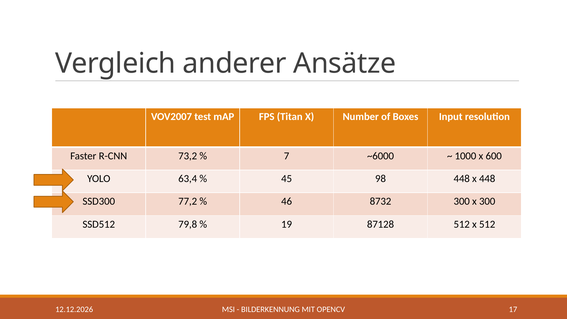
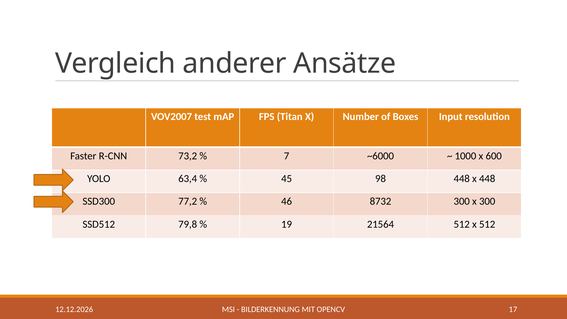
87128: 87128 -> 21564 (381, 224)
